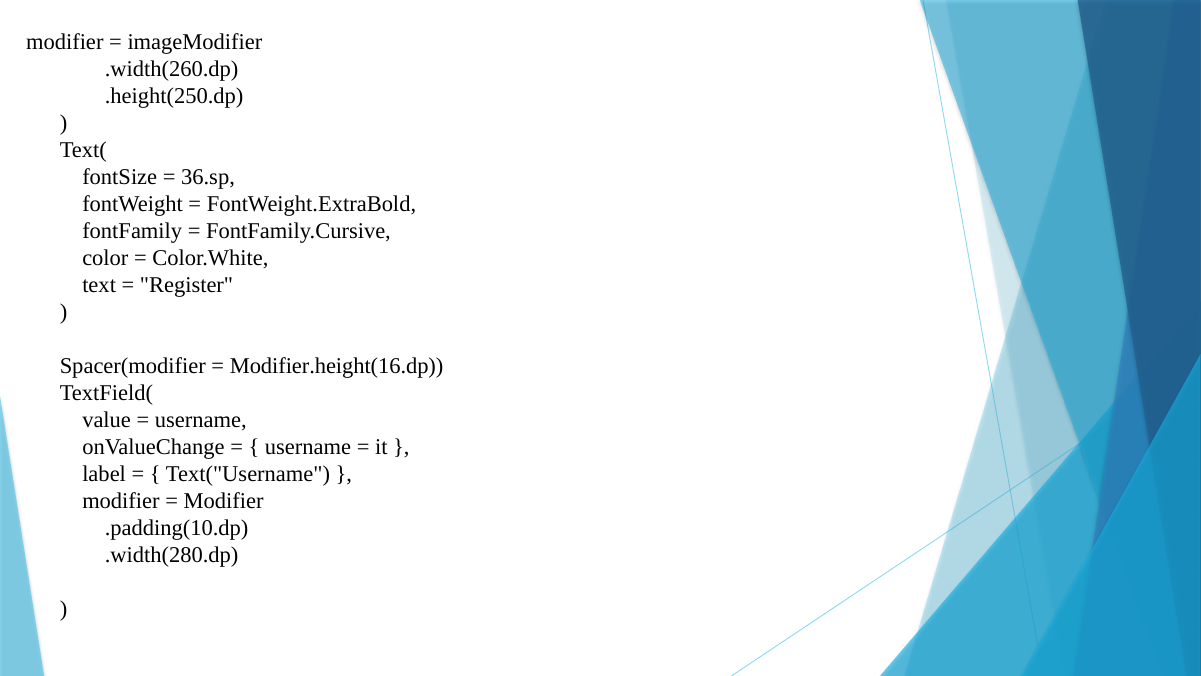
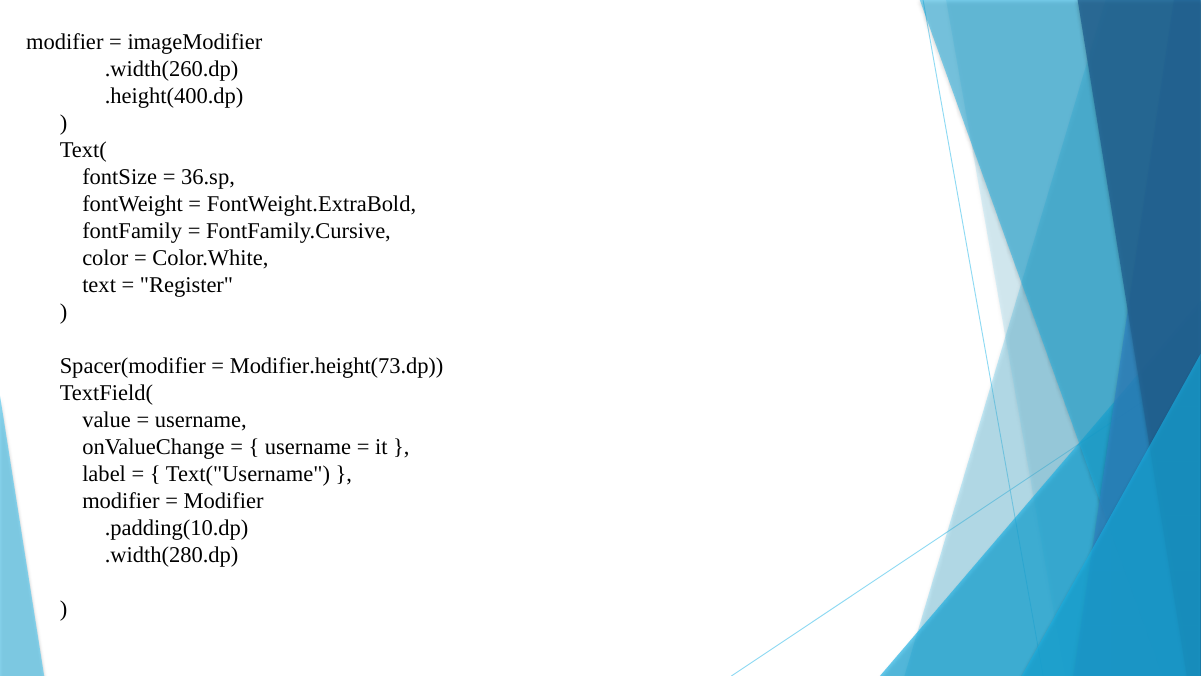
.height(250.dp: .height(250.dp -> .height(400.dp (174, 96)
Modifier.height(16.dp: Modifier.height(16.dp -> Modifier.height(73.dp (337, 366)
